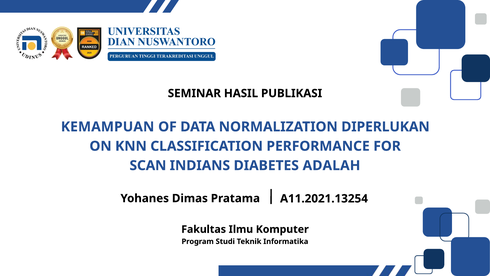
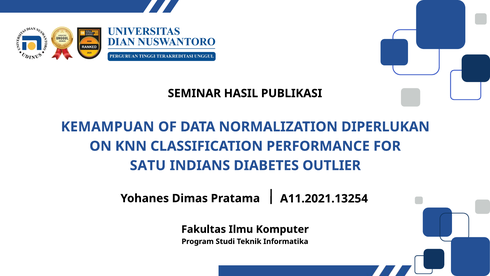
SCAN: SCAN -> SATU (148, 165)
ADALAH: ADALAH -> OUTLIER (332, 165)
